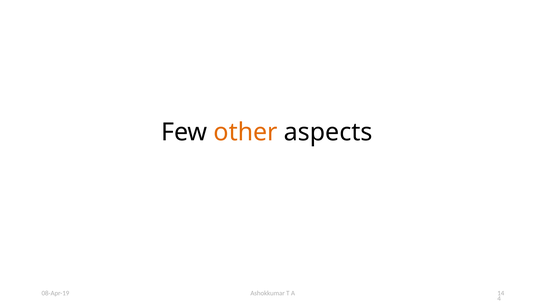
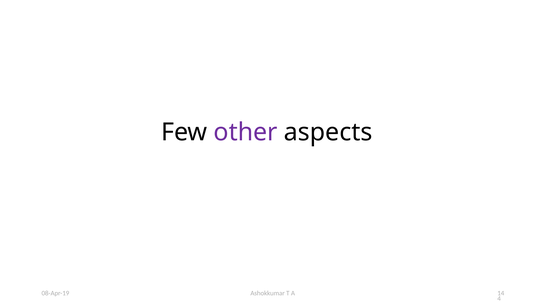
other colour: orange -> purple (246, 132)
